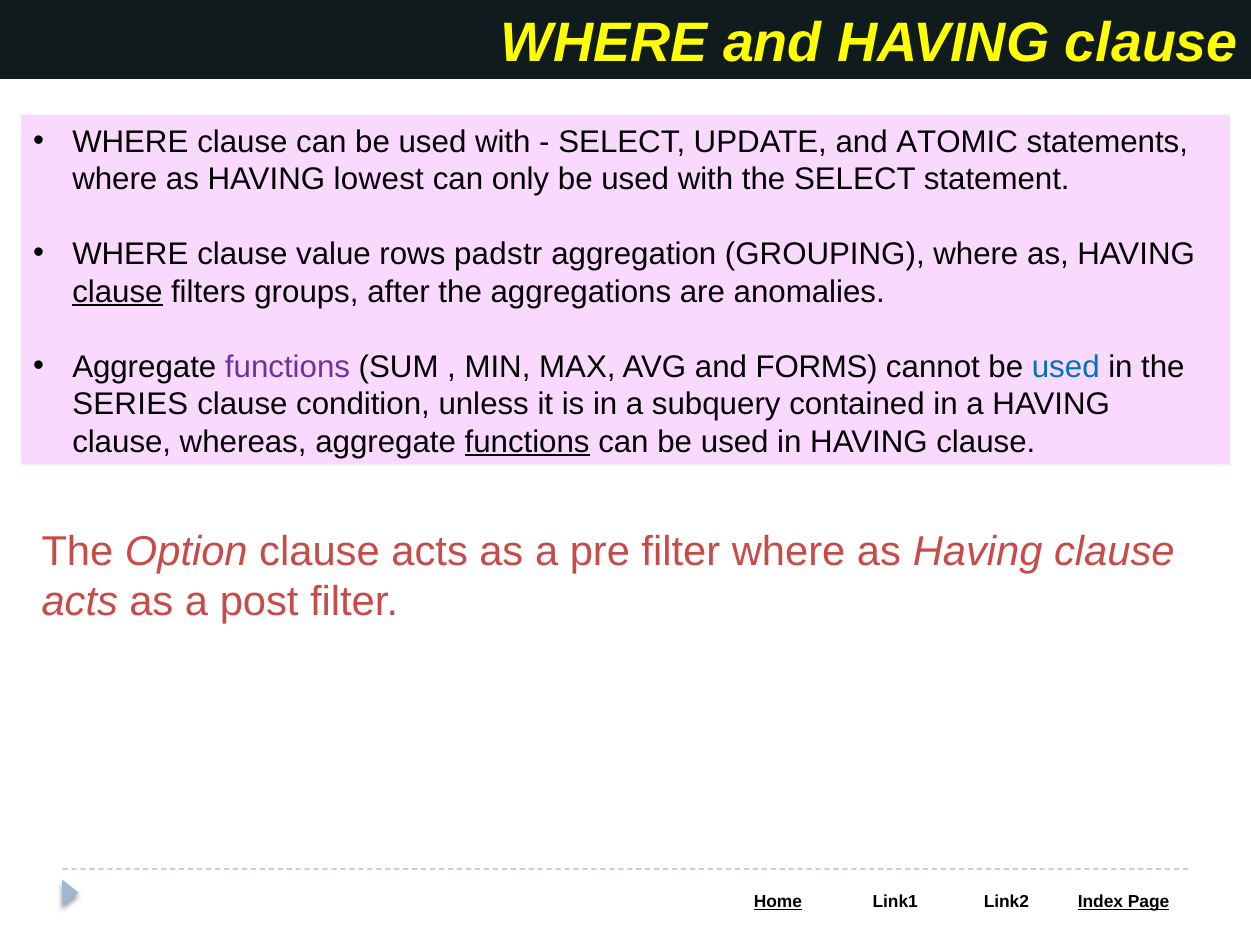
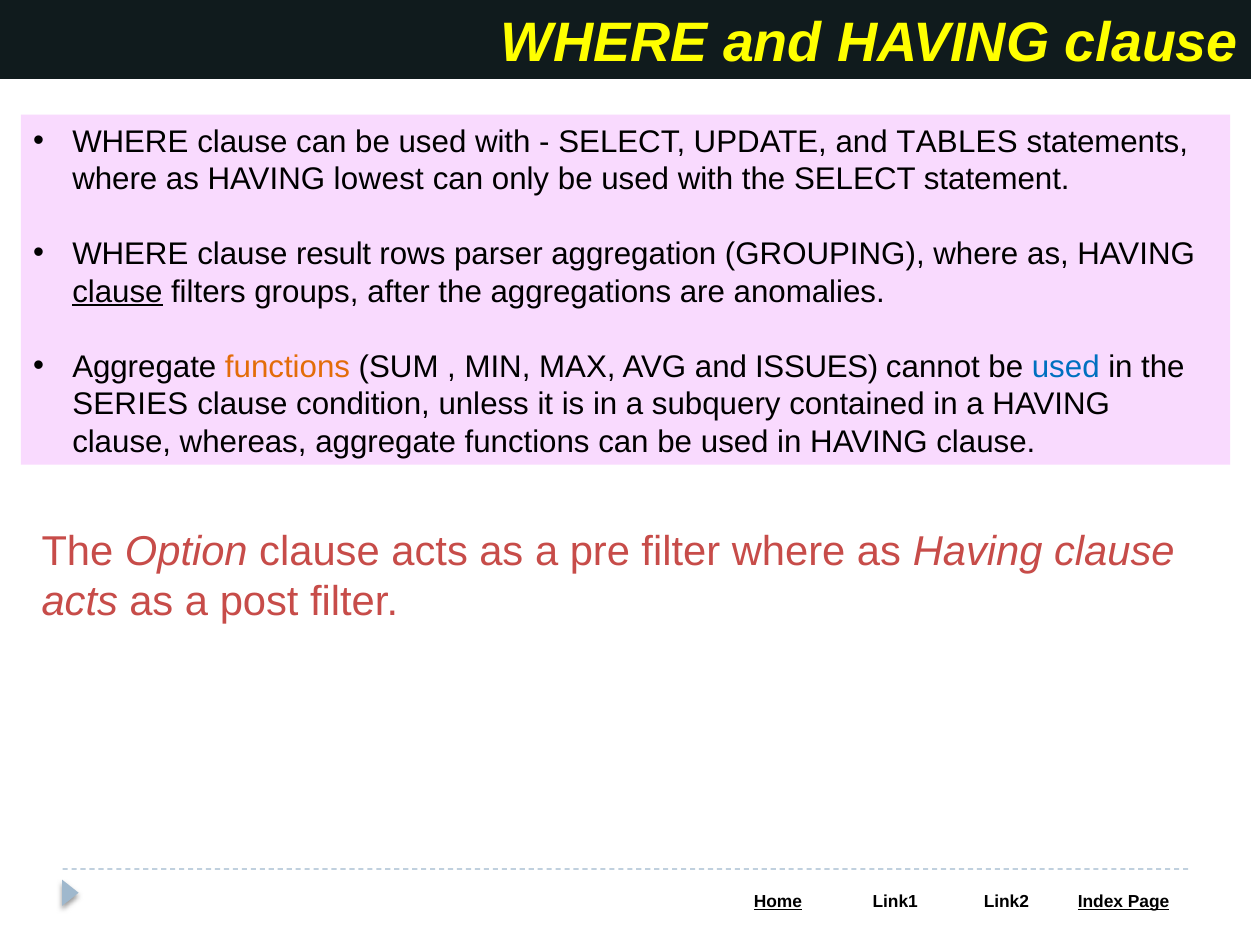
ATOMIC: ATOMIC -> TABLES (957, 142)
value: value -> result (334, 254)
padstr: padstr -> parser (498, 254)
functions colour: purple -> orange (288, 367)
FORMS: FORMS -> ISSUES (817, 367)
functions underline: present -> none (527, 442)
